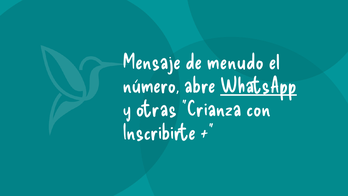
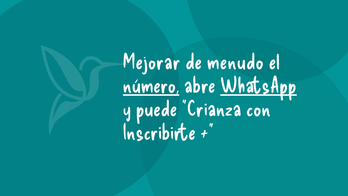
Mensaje: Mensaje -> Mejorar (152, 62)
número underline: none -> present (151, 86)
otras: otras -> puede (157, 109)
